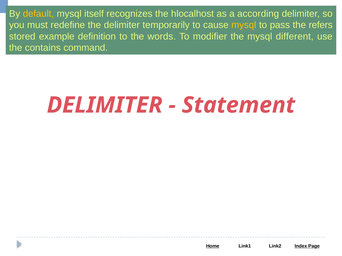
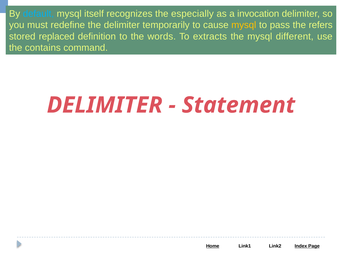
default colour: yellow -> light blue (38, 14)
hlocalhost: hlocalhost -> especially (192, 14)
according: according -> invocation (258, 14)
example: example -> replaced (57, 37)
modifier: modifier -> extracts (210, 37)
